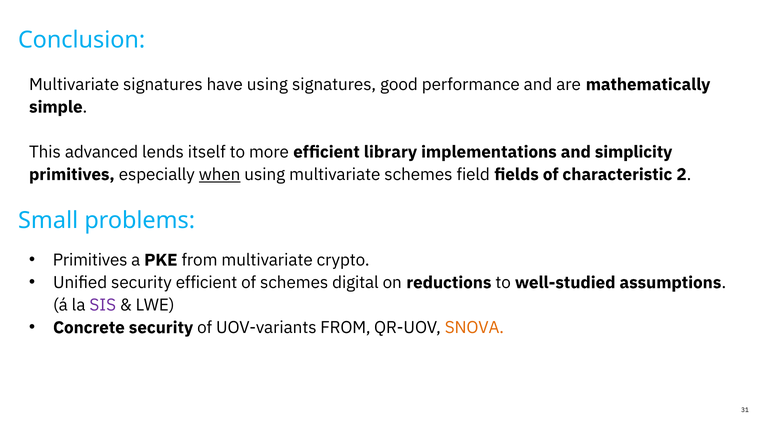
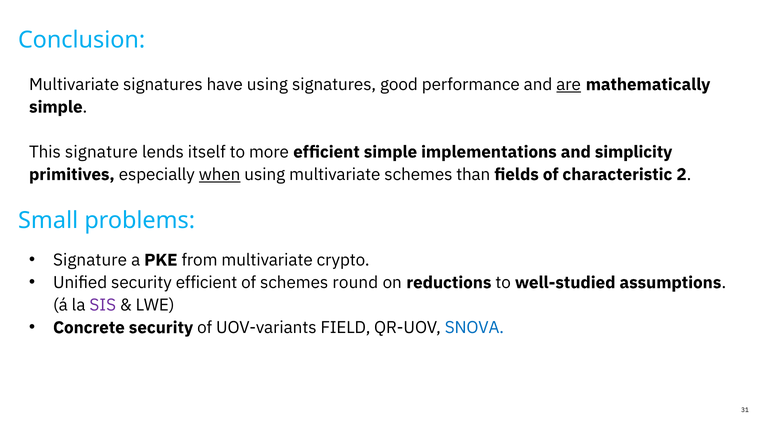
are underline: none -> present (569, 84)
This advanced: advanced -> signature (101, 152)
efficient library: library -> simple (390, 152)
field: field -> than (473, 174)
Primitives: Primitives -> Signature (90, 260)
digital: digital -> round (355, 282)
UOV-variants FROM: FROM -> FIELD (346, 327)
SNOVA colour: orange -> blue (474, 327)
